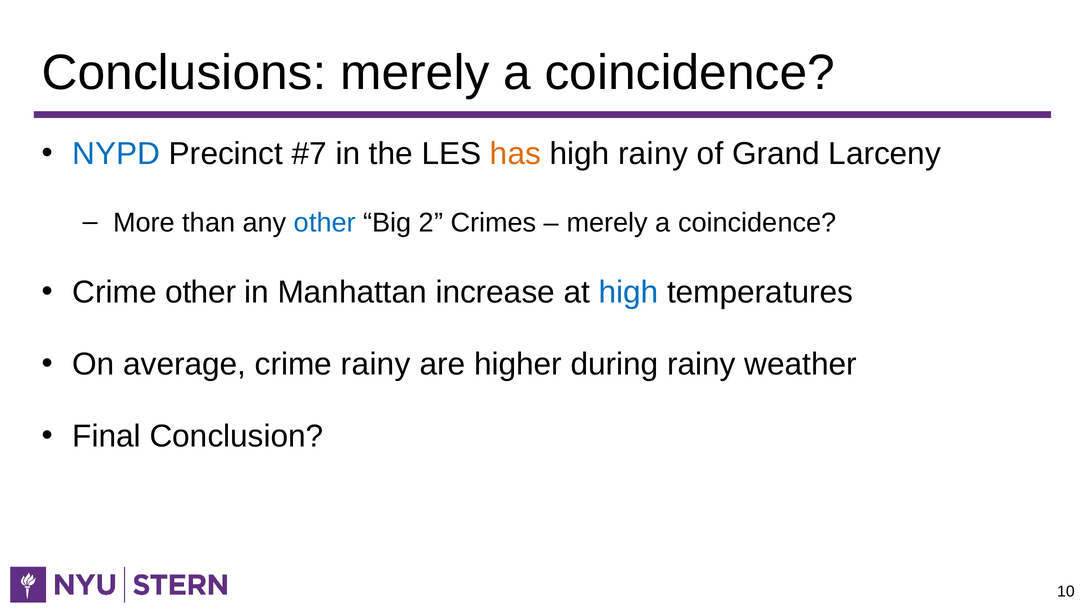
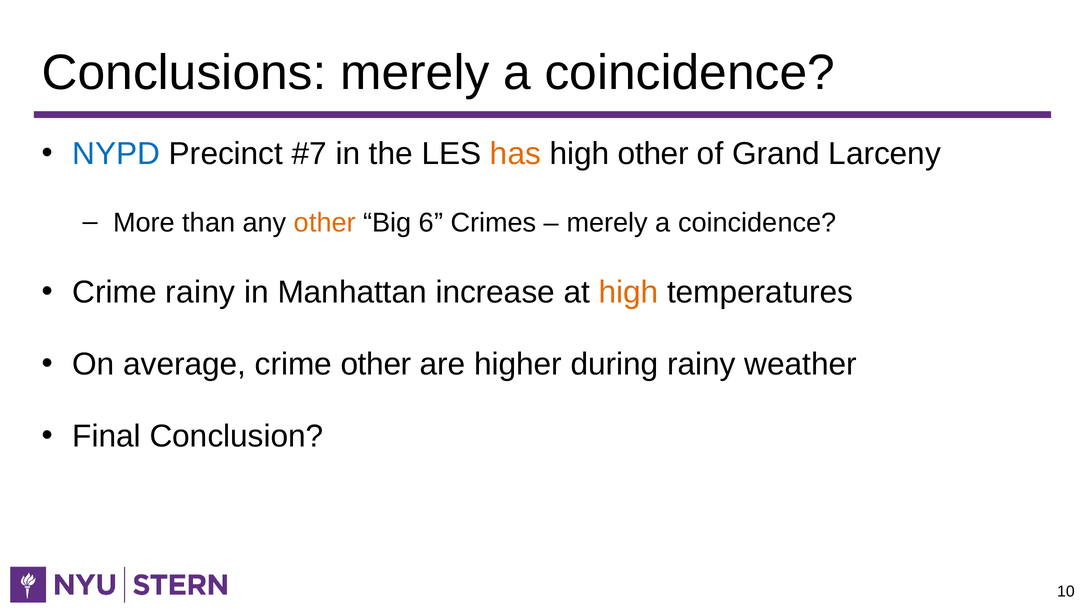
high rainy: rainy -> other (653, 154)
other colour: blue -> orange (325, 223)
2: 2 -> 6 (431, 223)
Crime other: other -> rainy (200, 292)
high colour: blue -> orange (629, 292)
crime rainy: rainy -> other (376, 364)
